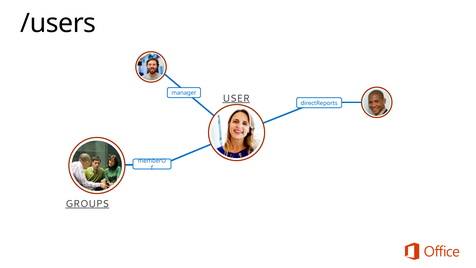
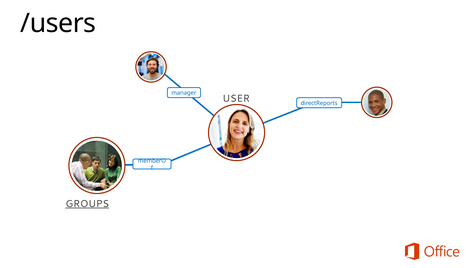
USER underline: present -> none (236, 98)
